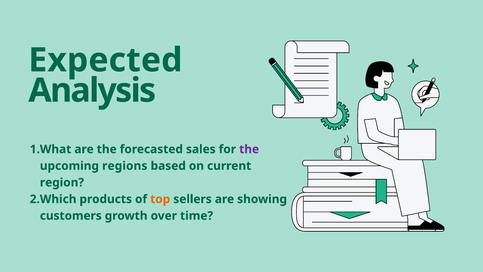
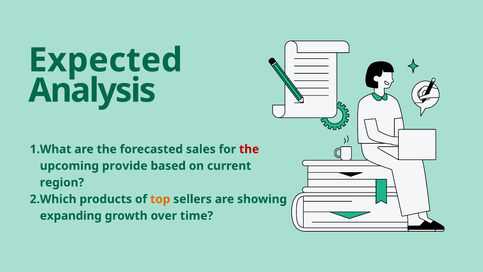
the colour: purple -> red (249, 149)
regions: regions -> provide (125, 166)
customers: customers -> expanding (71, 216)
